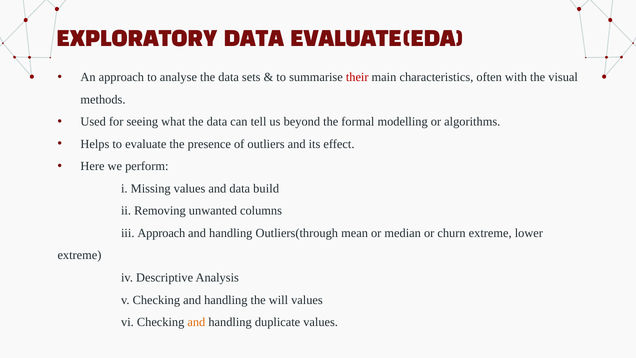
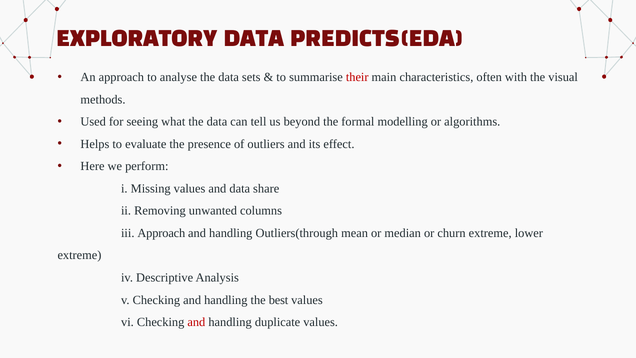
EVALUATE(EDA: EVALUATE(EDA -> PREDICTS(EDA (377, 39)
build: build -> share (266, 188)
will: will -> best (279, 300)
and colour: orange -> red (196, 322)
